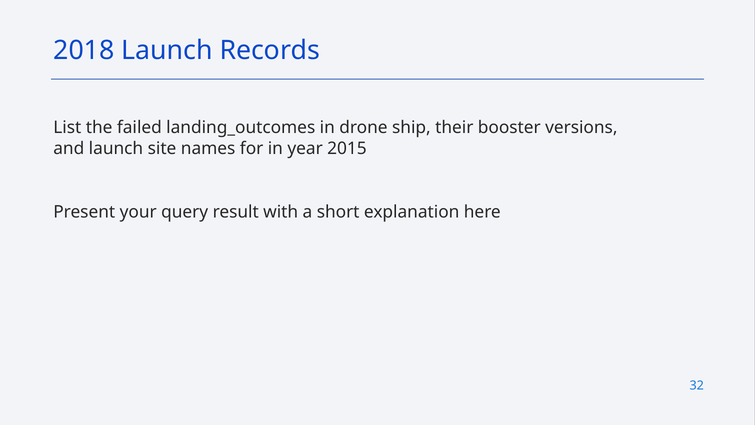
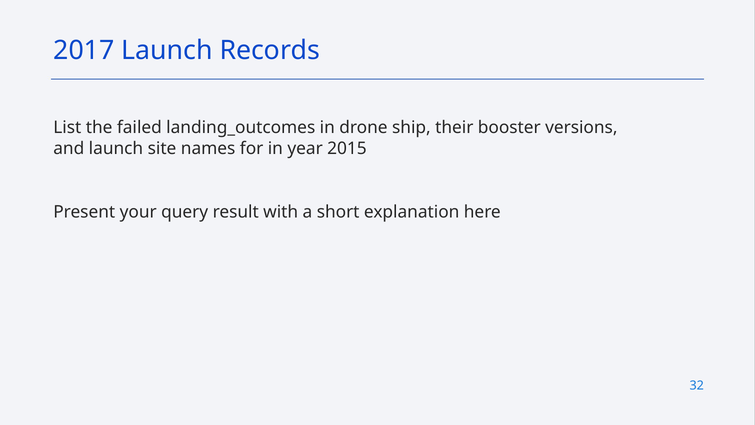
2018: 2018 -> 2017 (84, 50)
